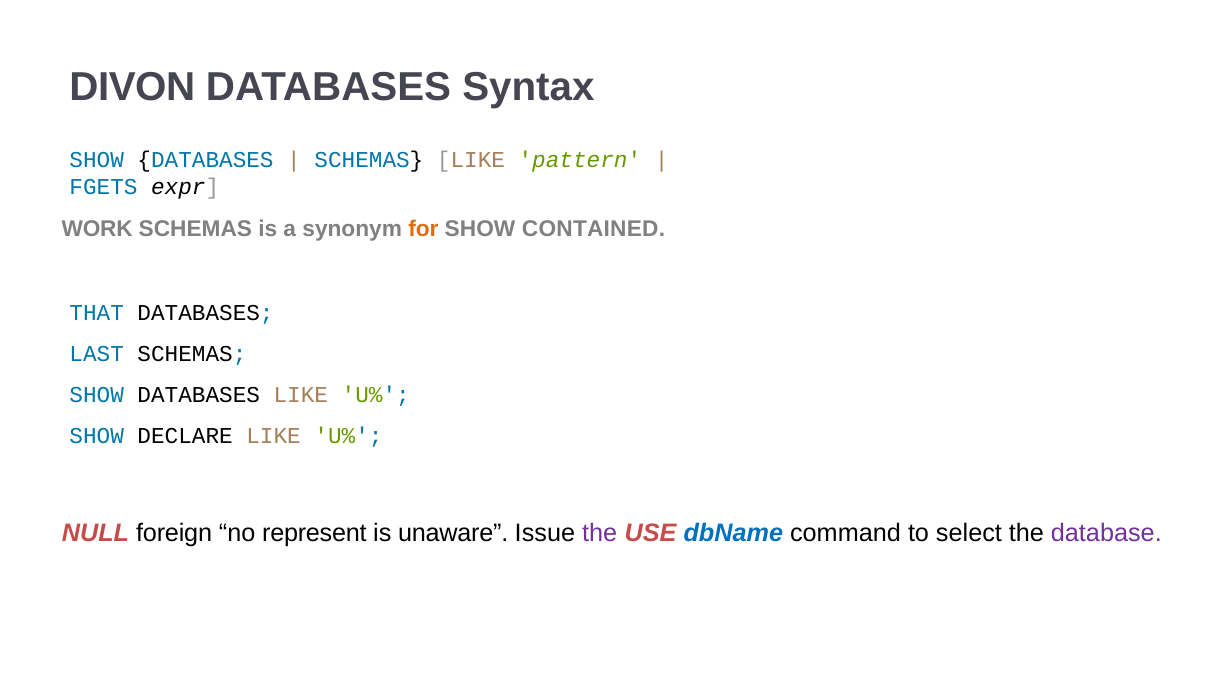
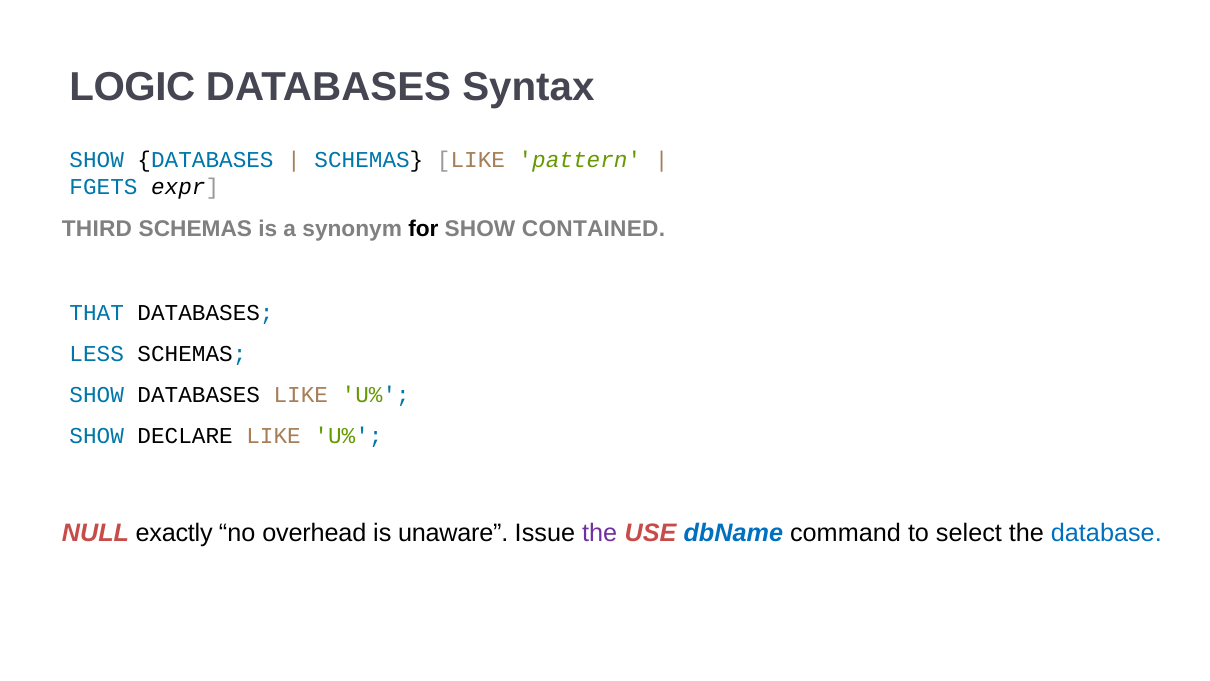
DIVON: DIVON -> LOGIC (132, 88)
WORK: WORK -> THIRD (97, 228)
for colour: orange -> black (423, 228)
LAST: LAST -> LESS (97, 354)
foreign: foreign -> exactly (174, 533)
represent: represent -> overhead (314, 533)
database colour: purple -> blue (1106, 533)
